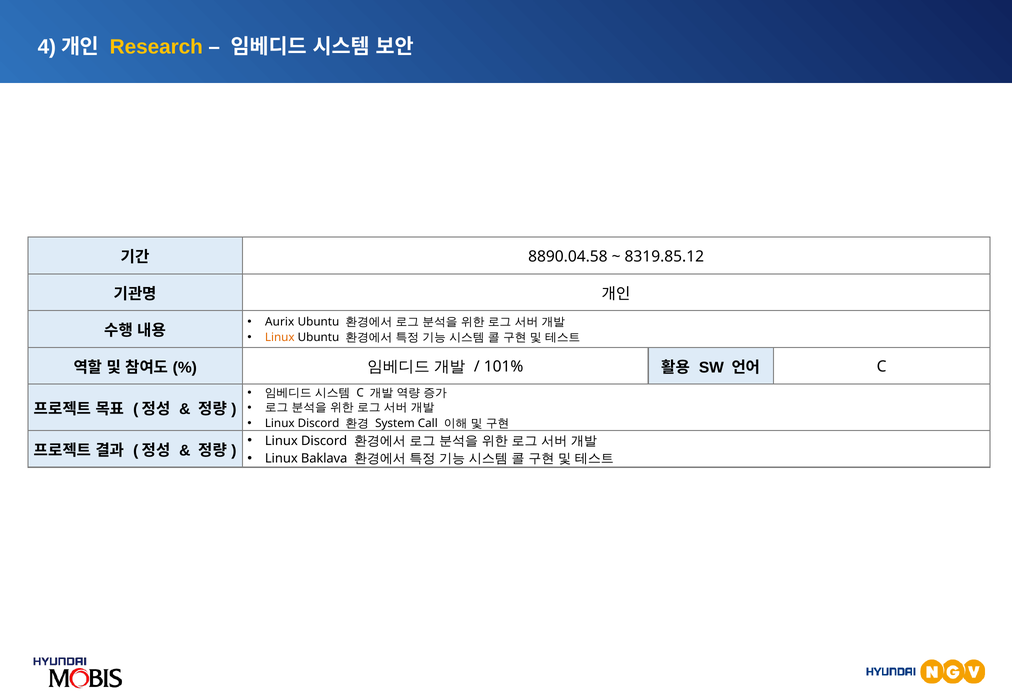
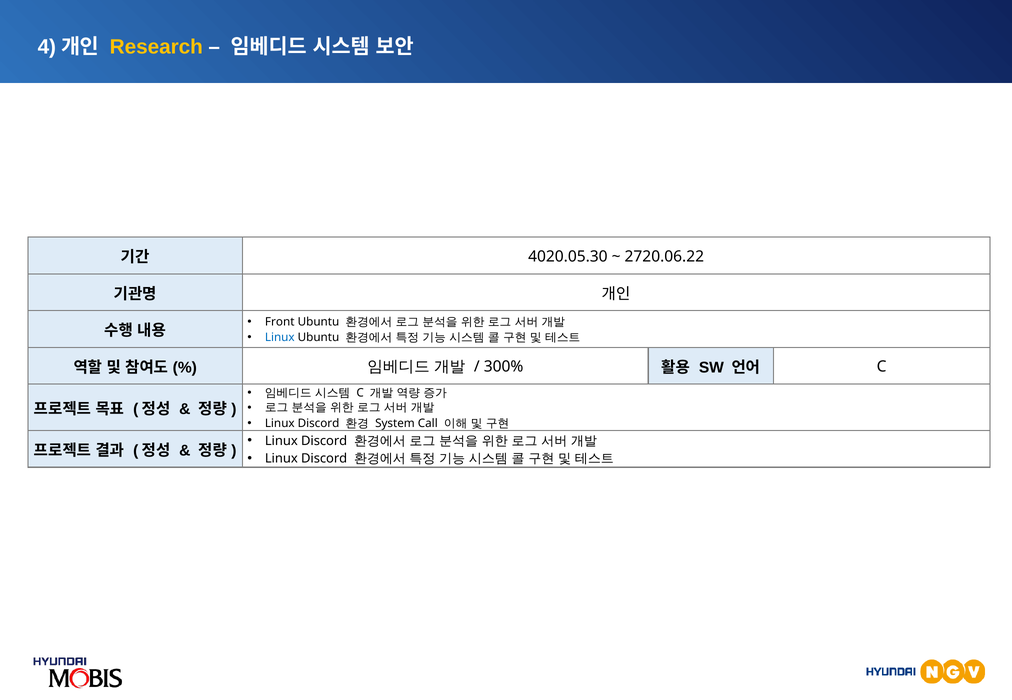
8890.04.58: 8890.04.58 -> 4020.05.30 (568, 257)
8319.85.12: 8319.85.12 -> 2720.06.22 (664, 257)
Aurix: Aurix -> Front (280, 322)
Linux colour: orange -> blue (280, 338)
101%: 101% -> 300% (504, 367)
Baklava: Baklava -> Discord (324, 459)
